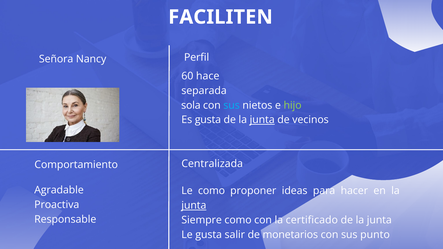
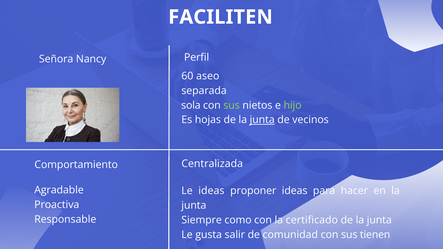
hace: hace -> aseo (208, 76)
sus colour: light blue -> light green (232, 105)
Es gusta: gusta -> hojas (208, 120)
Le como: como -> ideas (211, 191)
junta underline: present -> none (194, 206)
monetarios: monetarios -> comunidad (290, 235)
punto: punto -> tienen (375, 235)
